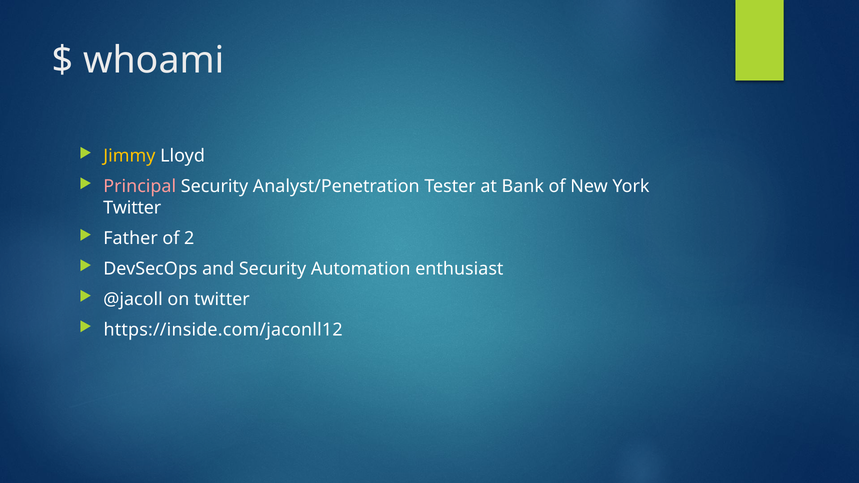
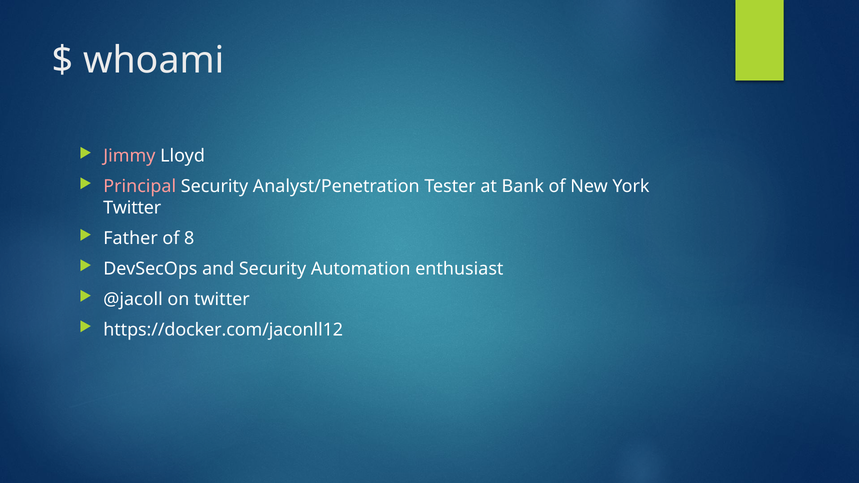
Jimmy colour: yellow -> pink (129, 156)
2: 2 -> 8 (189, 238)
https://inside.com/jaconll12: https://inside.com/jaconll12 -> https://docker.com/jaconll12 (223, 330)
